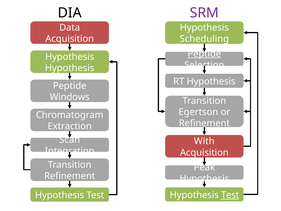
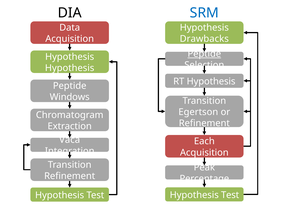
SRM colour: purple -> blue (204, 13)
Scheduling: Scheduling -> Drawbacks (204, 39)
Scan: Scan -> Vaca (70, 140)
With: With -> Each (204, 141)
Hypothesis: Hypothesis -> Percentage (204, 178)
Test underline: present -> none (230, 195)
